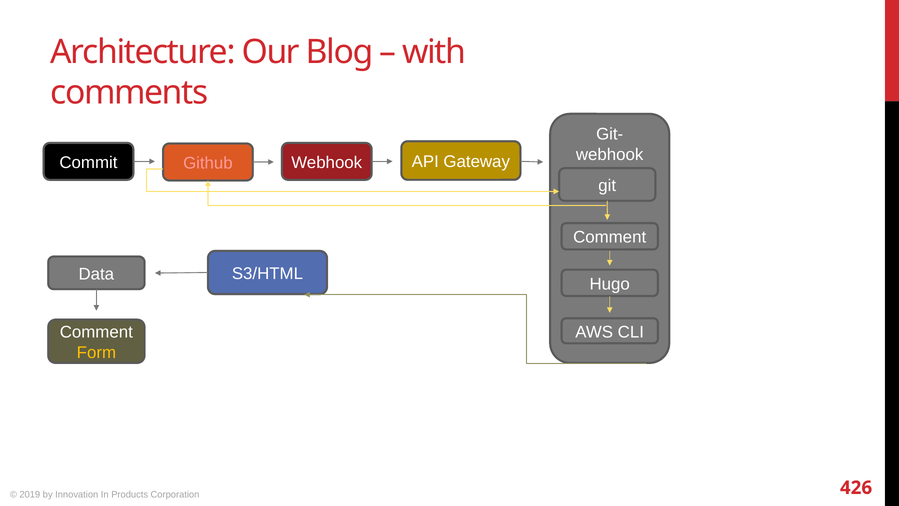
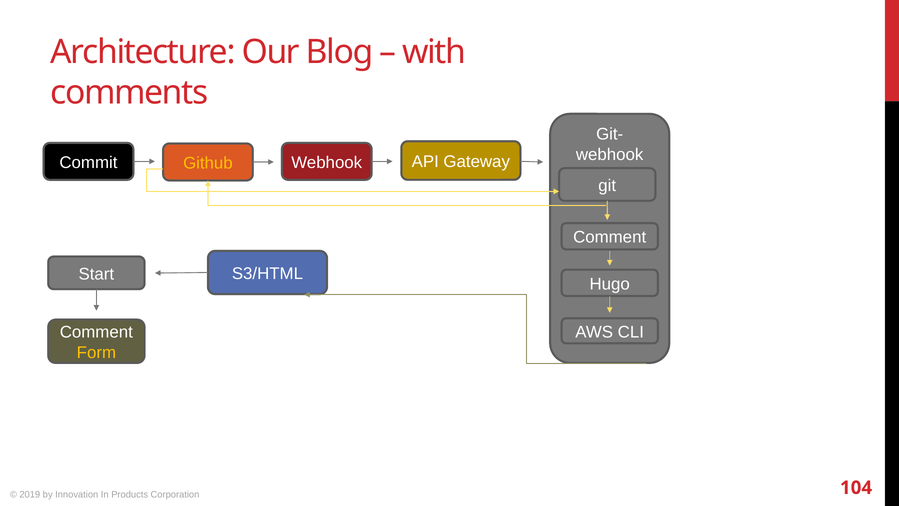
Github colour: pink -> yellow (208, 163)
Data: Data -> Start (96, 274)
426: 426 -> 104 (856, 487)
